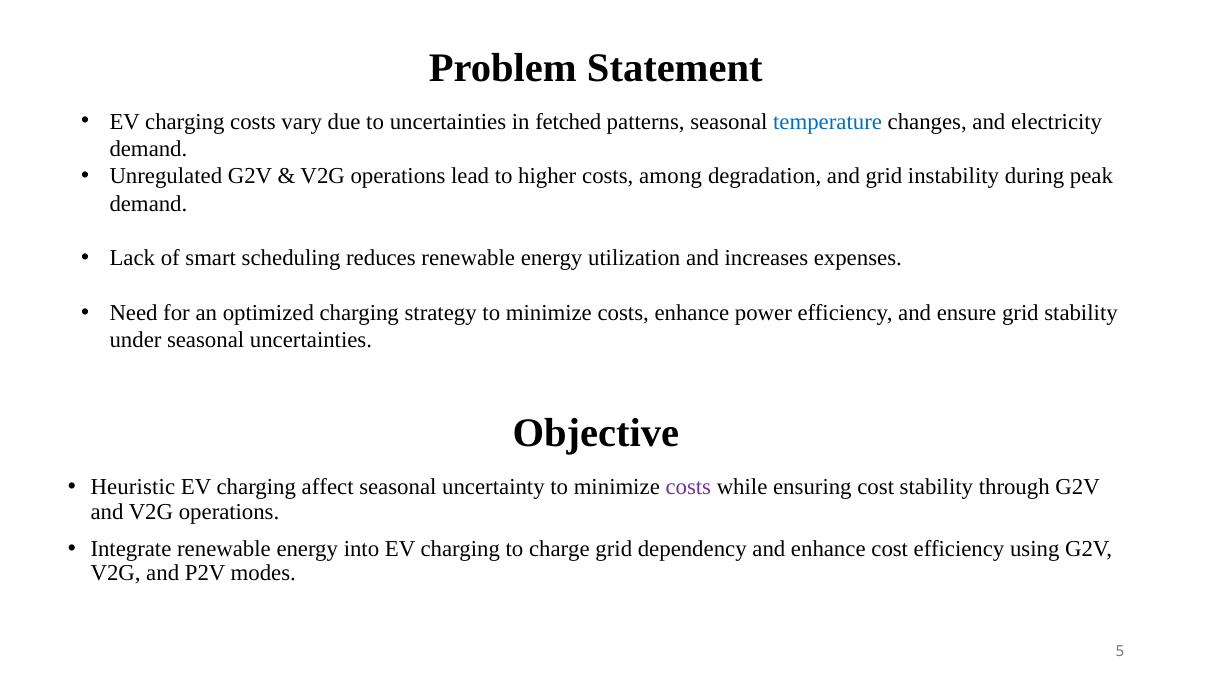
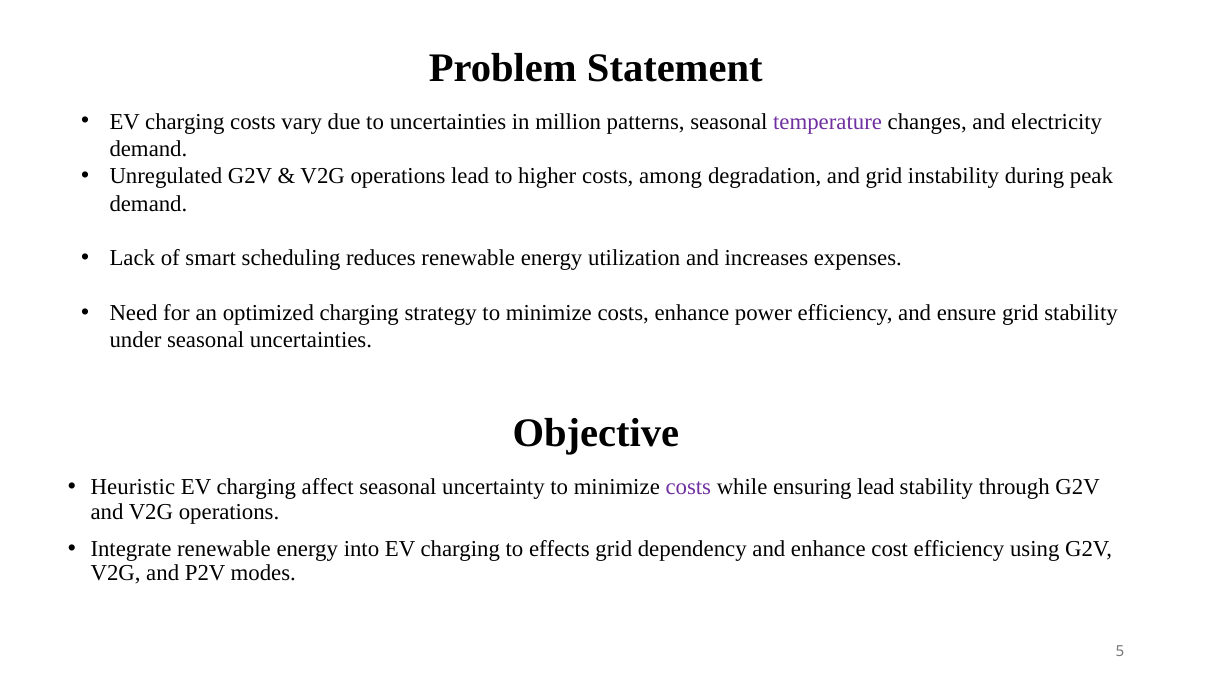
fetched: fetched -> million (568, 122)
temperature colour: blue -> purple (828, 122)
ensuring cost: cost -> lead (876, 487)
charge: charge -> effects (559, 549)
